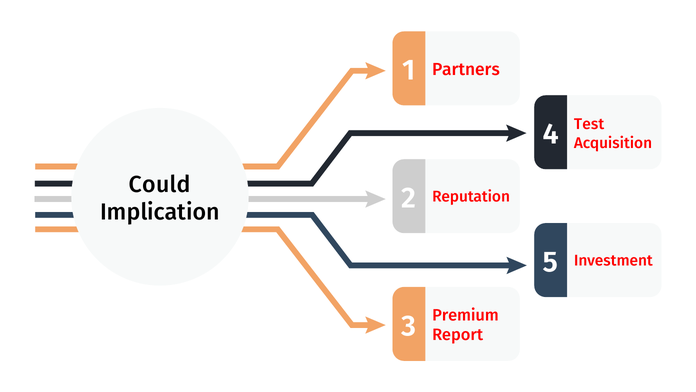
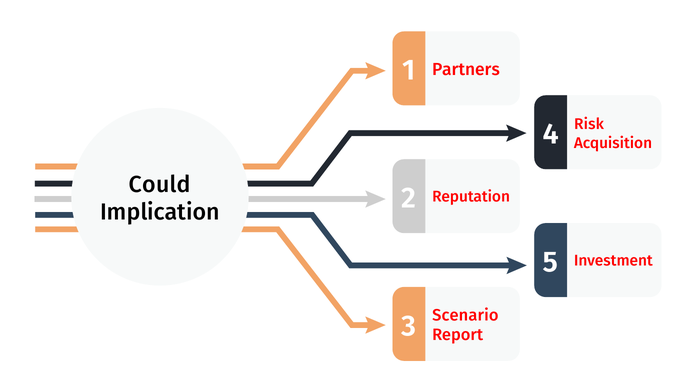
Test: Test -> Risk (589, 124)
Premium: Premium -> Scenario (465, 315)
